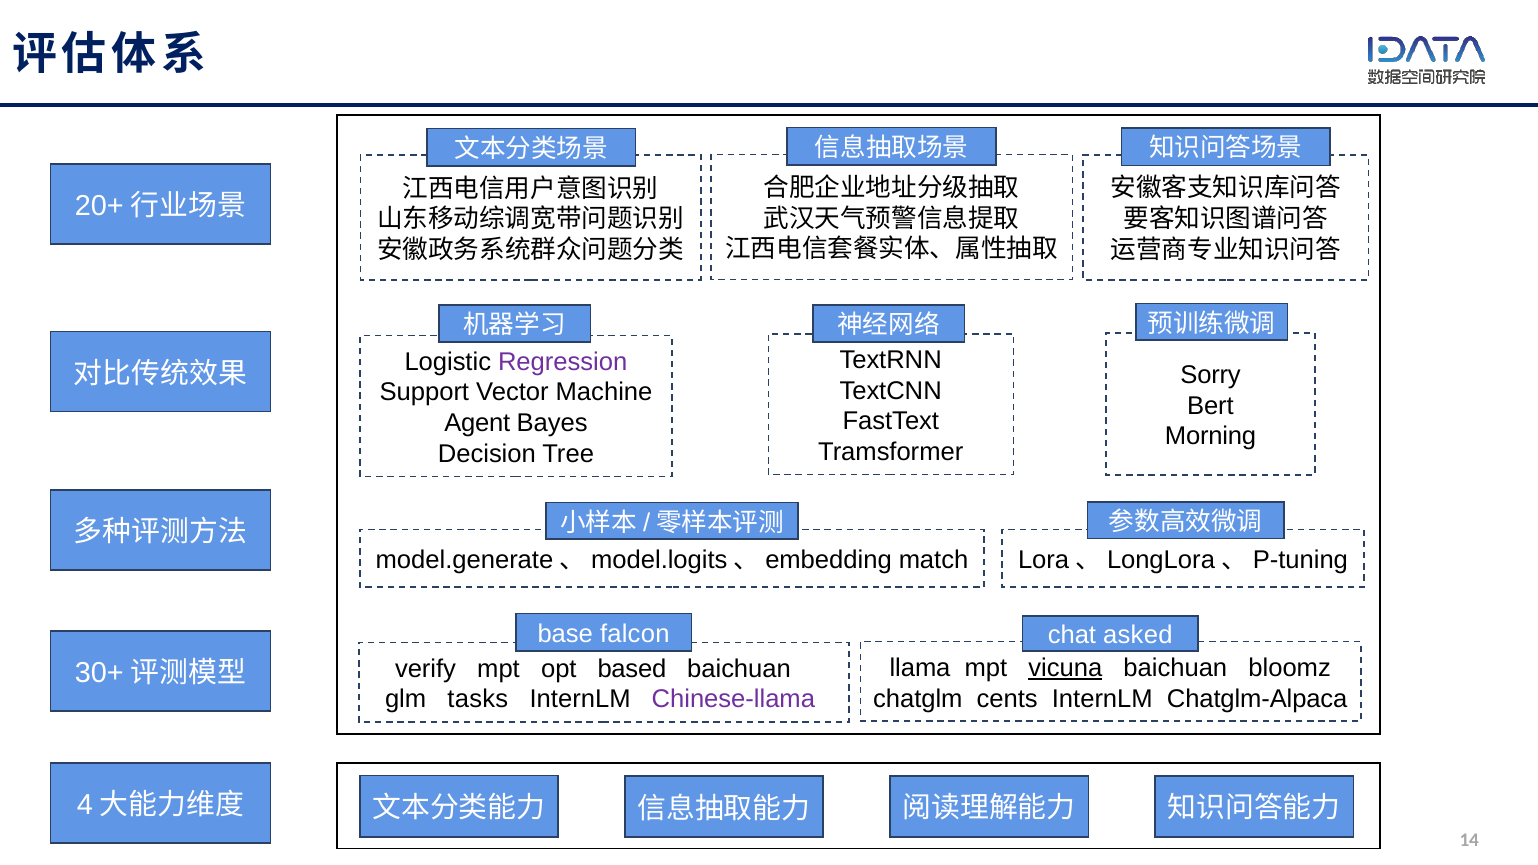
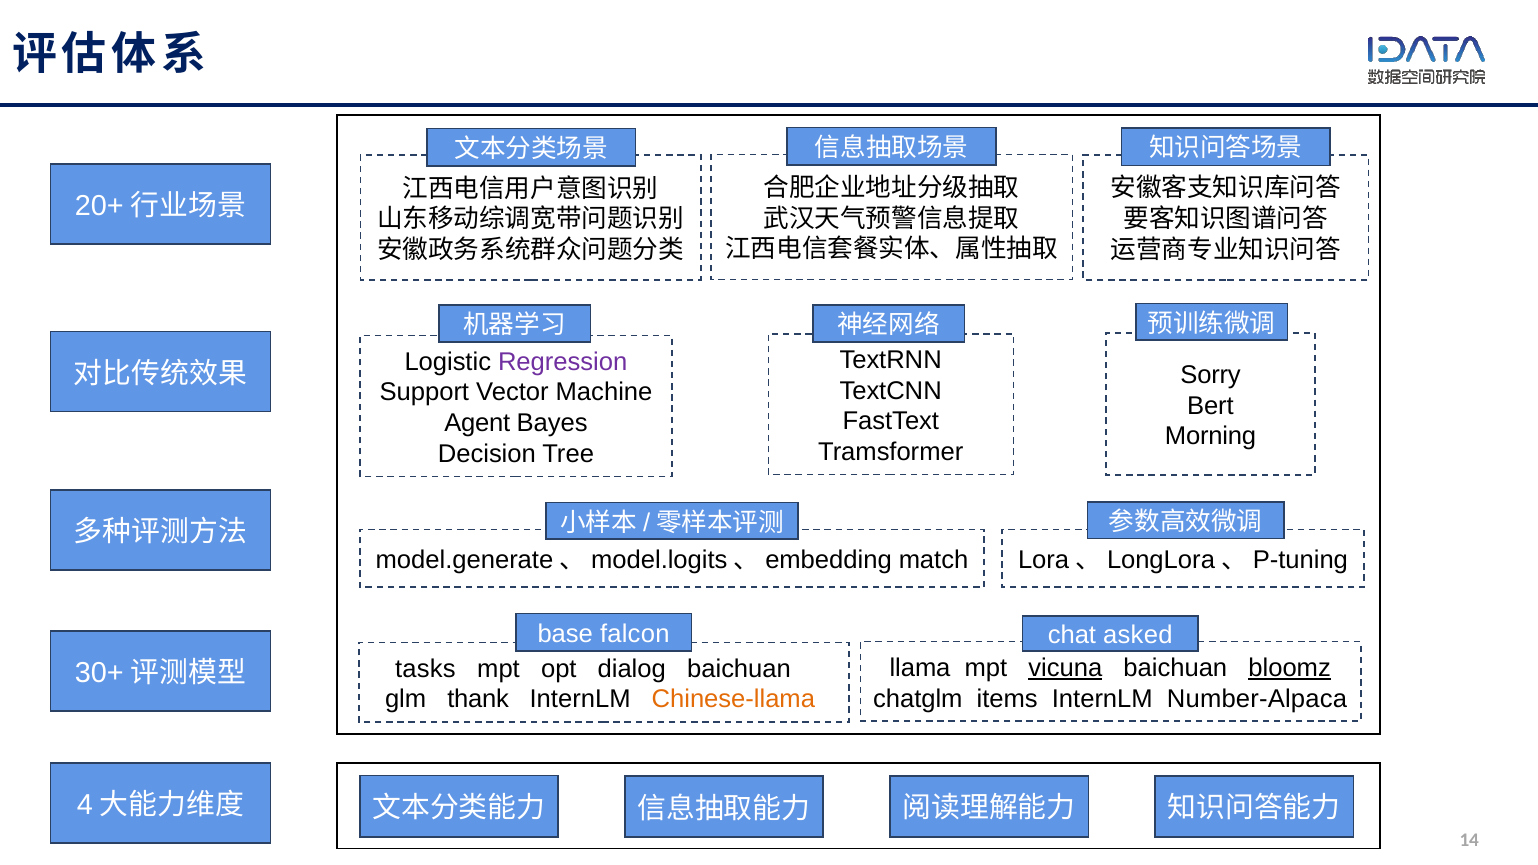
bloomz underline: none -> present (1290, 668)
verify: verify -> tasks (425, 669)
based: based -> dialog (632, 669)
cents: cents -> items (1007, 699)
Chatglm-Alpaca: Chatglm-Alpaca -> Number-Alpaca (1257, 699)
tasks: tasks -> thank (478, 699)
Chinese-llama colour: purple -> orange (733, 699)
